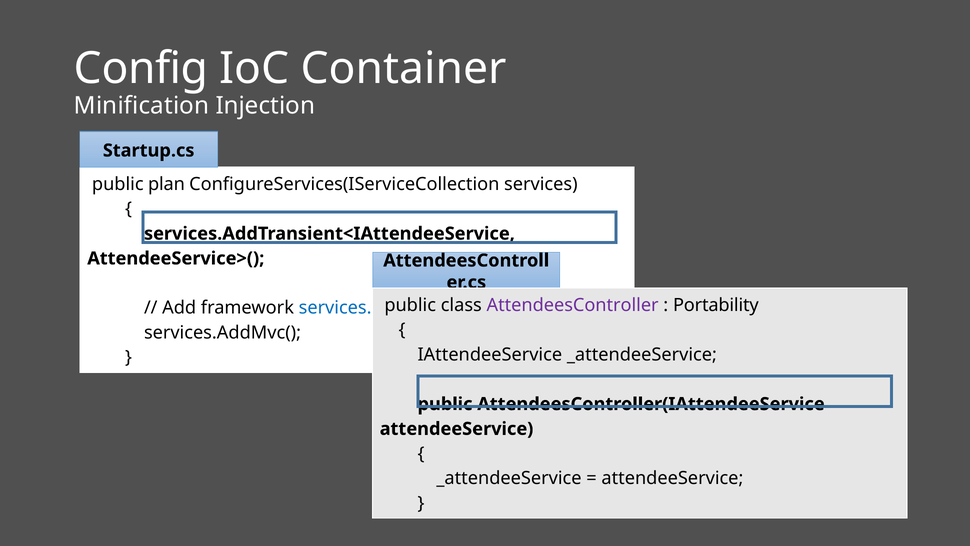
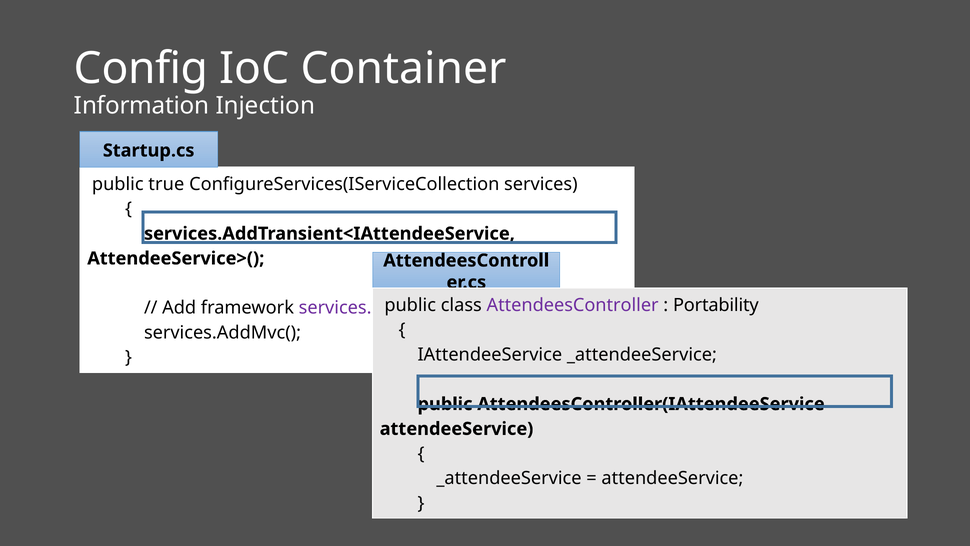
Minification: Minification -> Information (142, 106)
plan: plan -> true (166, 184)
services colour: blue -> purple (335, 308)
